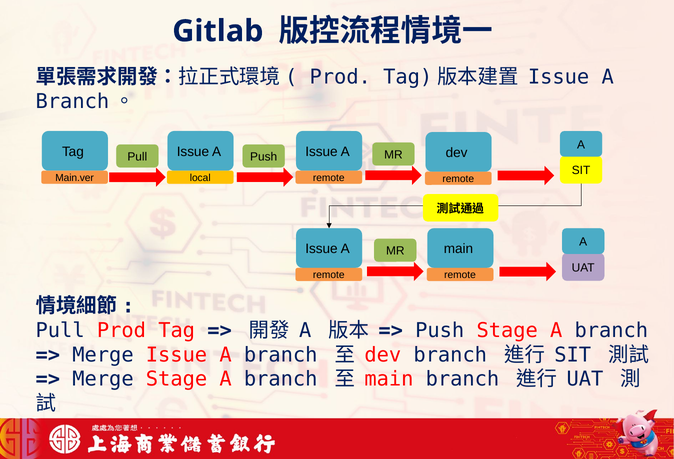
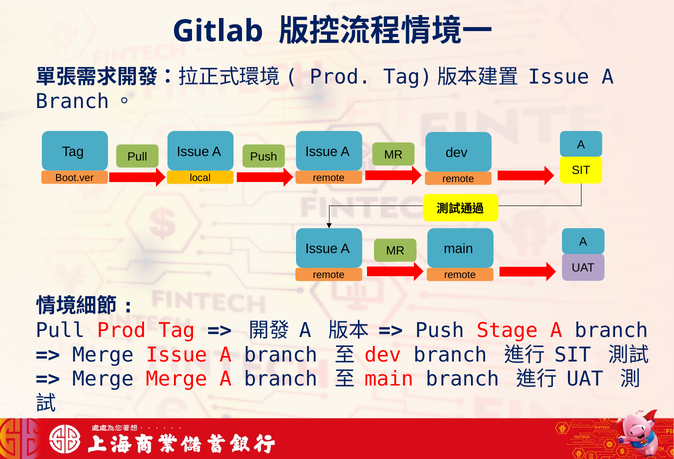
Main.ver: Main.ver -> Boot.ver (74, 178)
Merge Stage: Stage -> Merge (177, 379)
